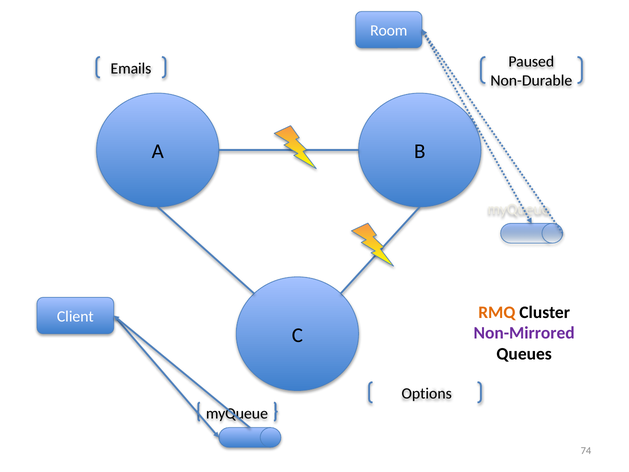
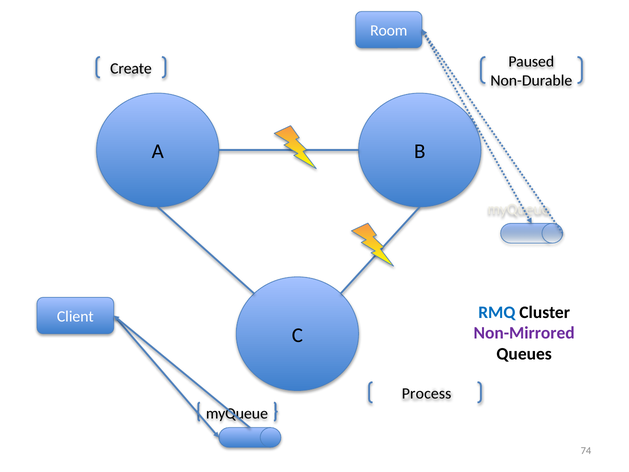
Emails: Emails -> Create (131, 68)
RMQ colour: orange -> blue (497, 312)
Options: Options -> Process (427, 393)
